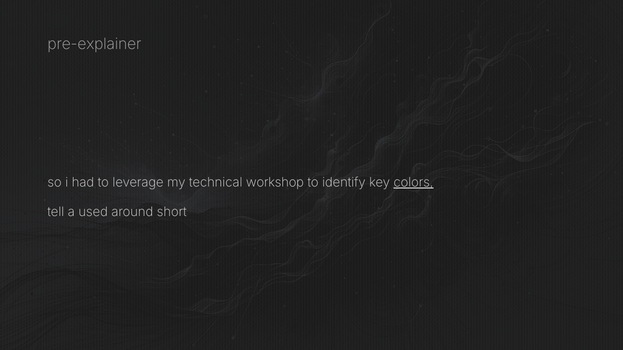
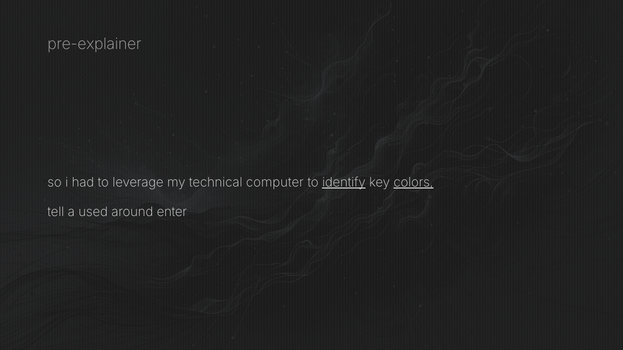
workshop: workshop -> computer (275, 183)
identify underline: none -> present (344, 183)
short: short -> enter (172, 212)
